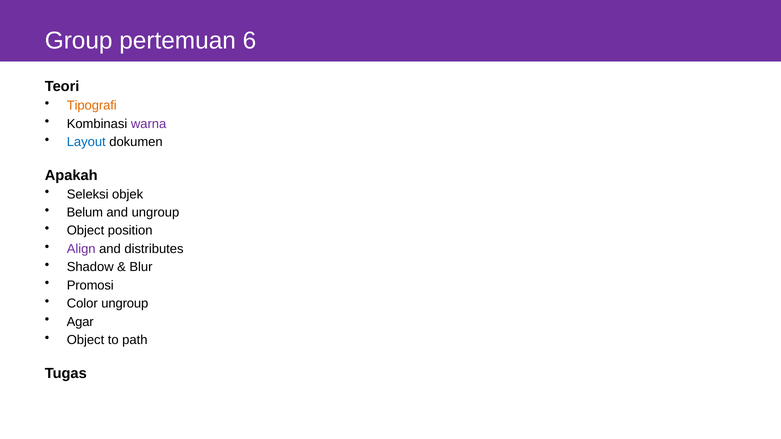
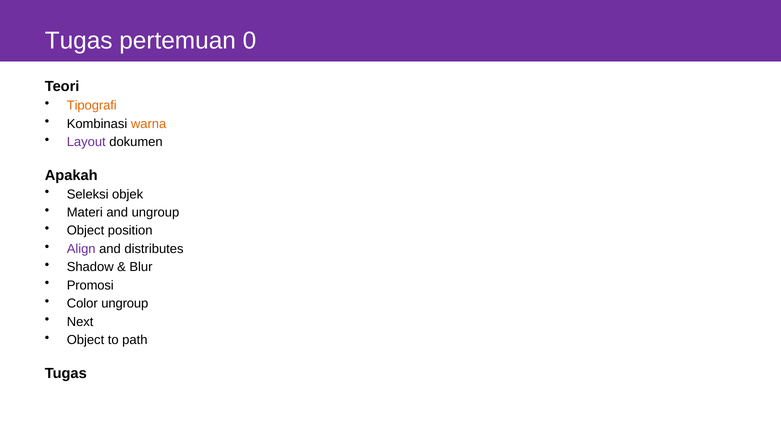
Group: Group -> Tugas (79, 41)
6: 6 -> 0 (249, 41)
warna colour: purple -> orange (149, 124)
Layout colour: blue -> purple (86, 142)
Belum: Belum -> Materi (85, 213)
Agar: Agar -> Next (80, 322)
